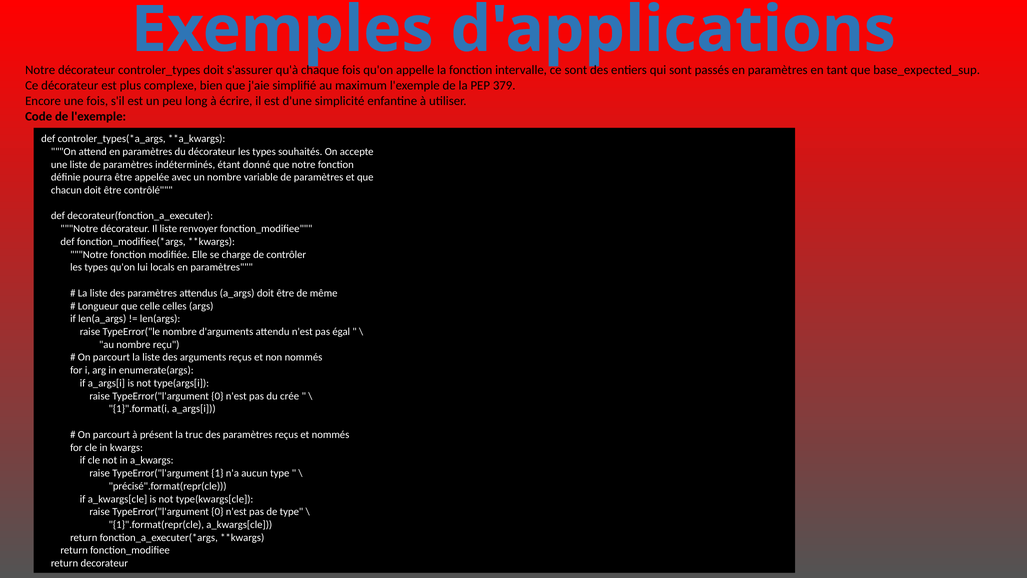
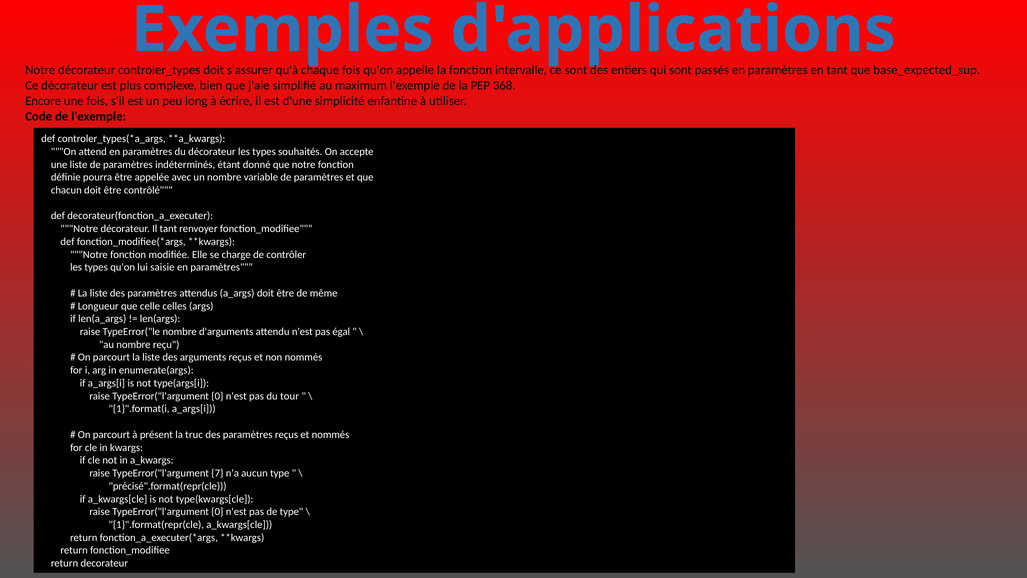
379: 379 -> 368 (504, 86)
Il liste: liste -> tant (168, 229)
locals: locals -> saisie (162, 267)
crée: crée -> tour (290, 396)
1: 1 -> 7 (217, 473)
